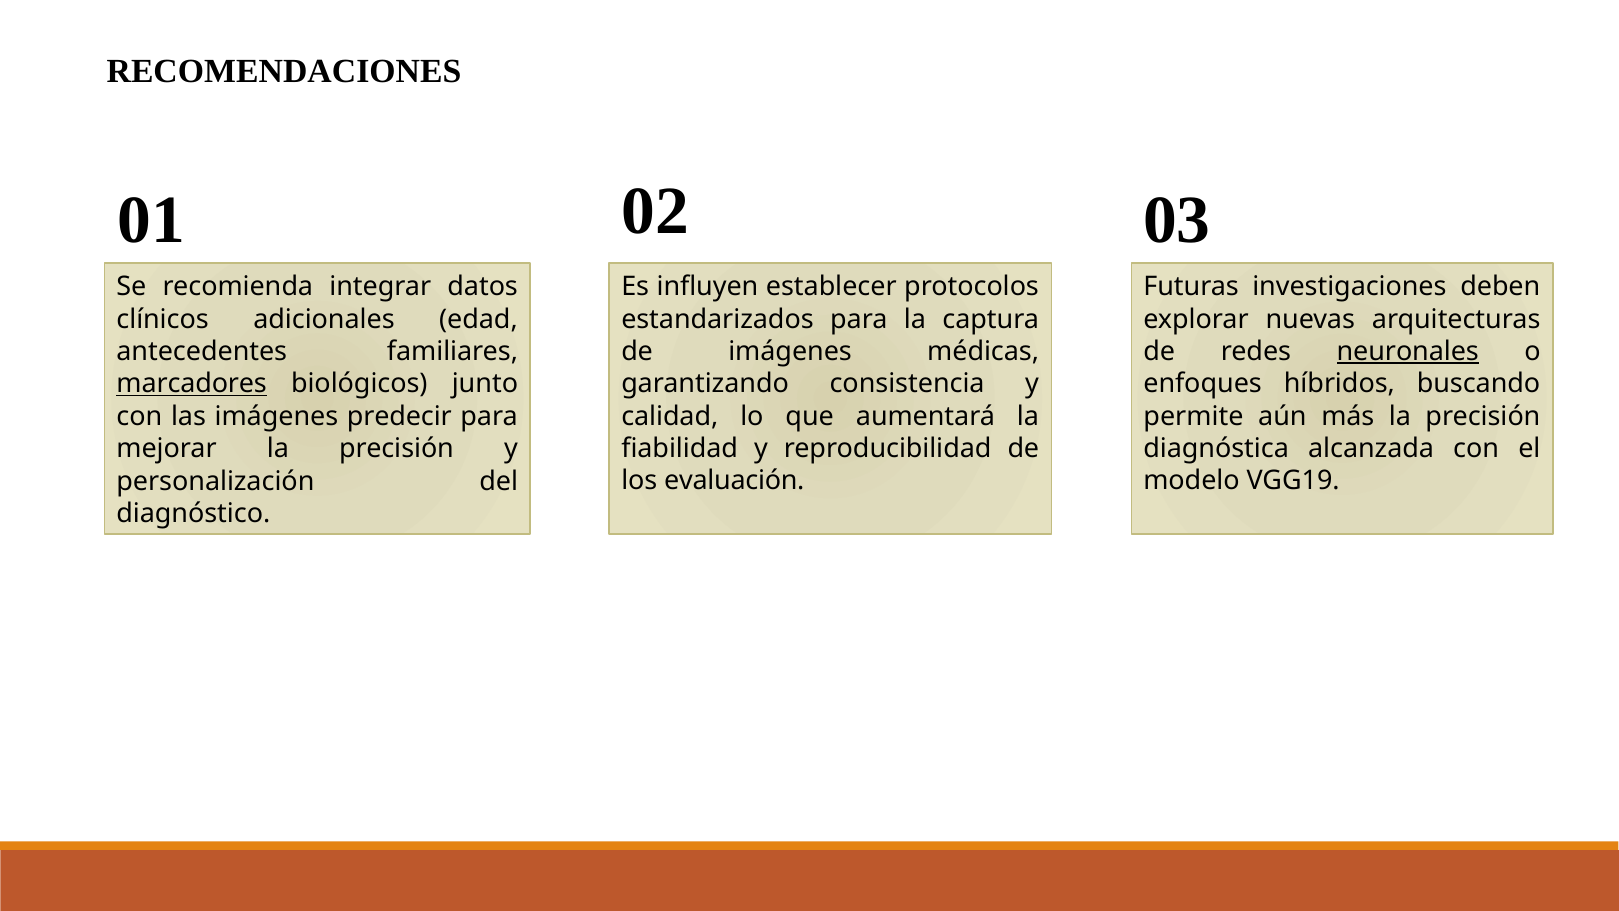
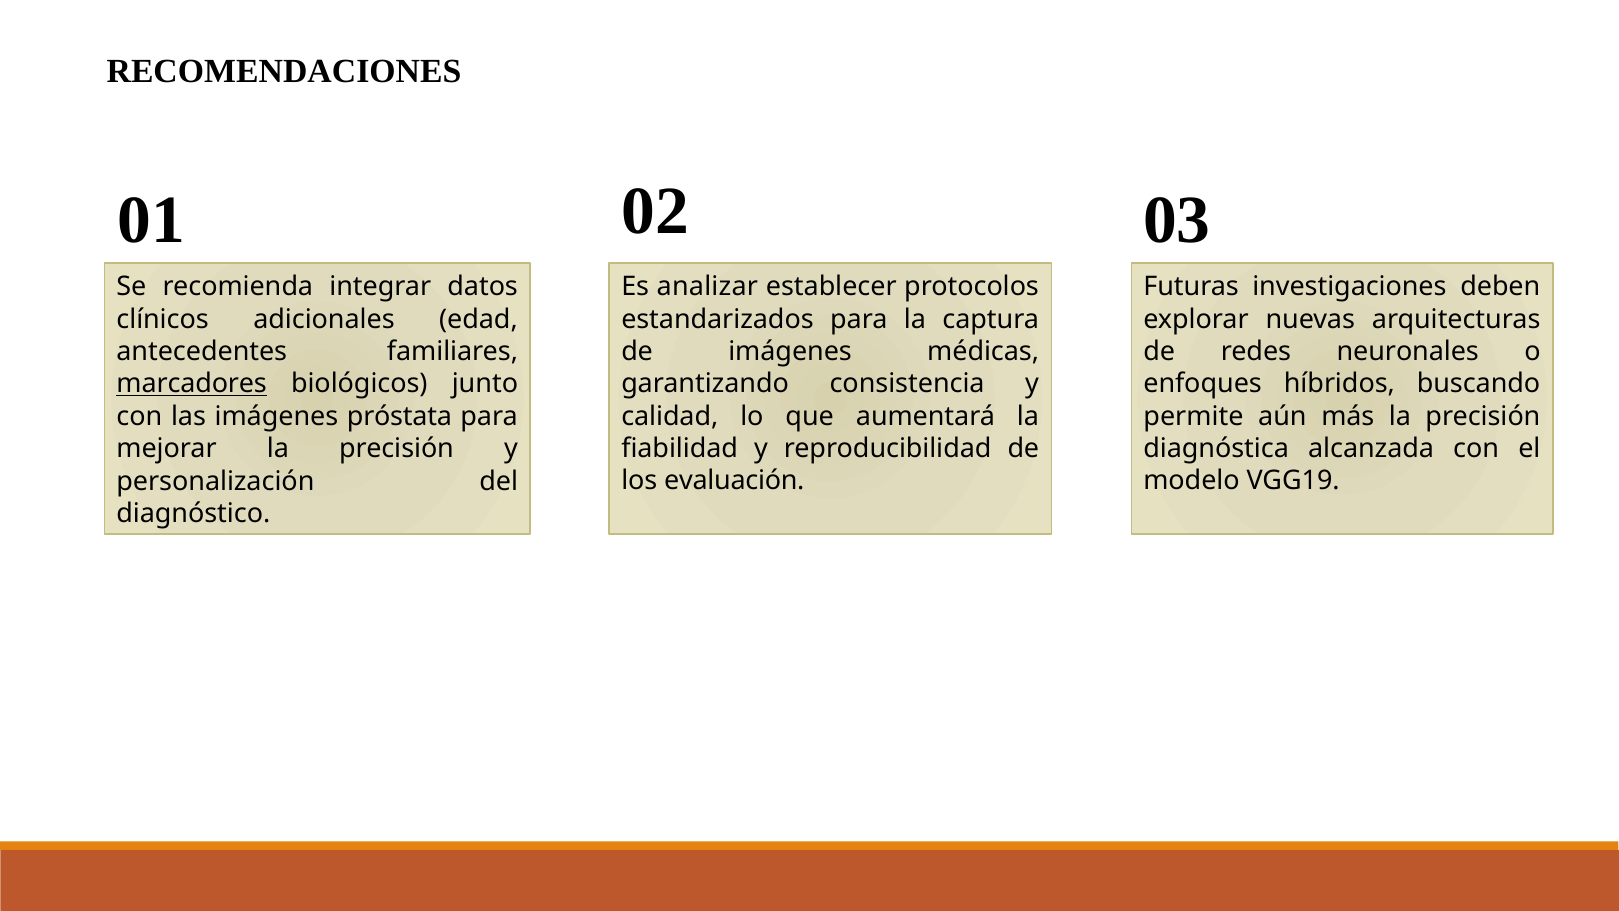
influyen: influyen -> analizar (707, 287)
neuronales underline: present -> none (1408, 351)
predecir: predecir -> próstata (399, 416)
